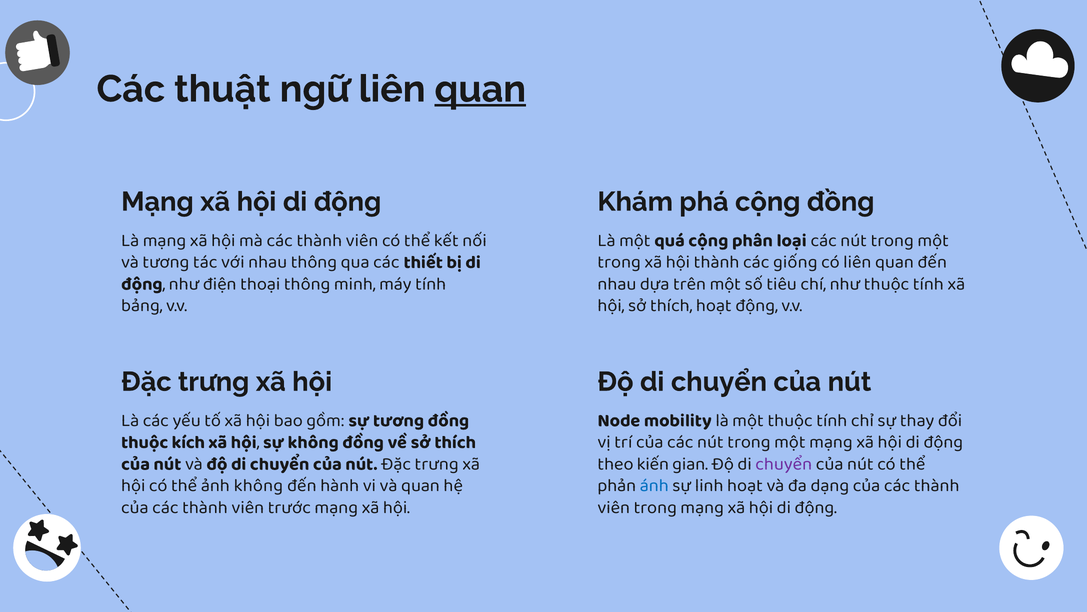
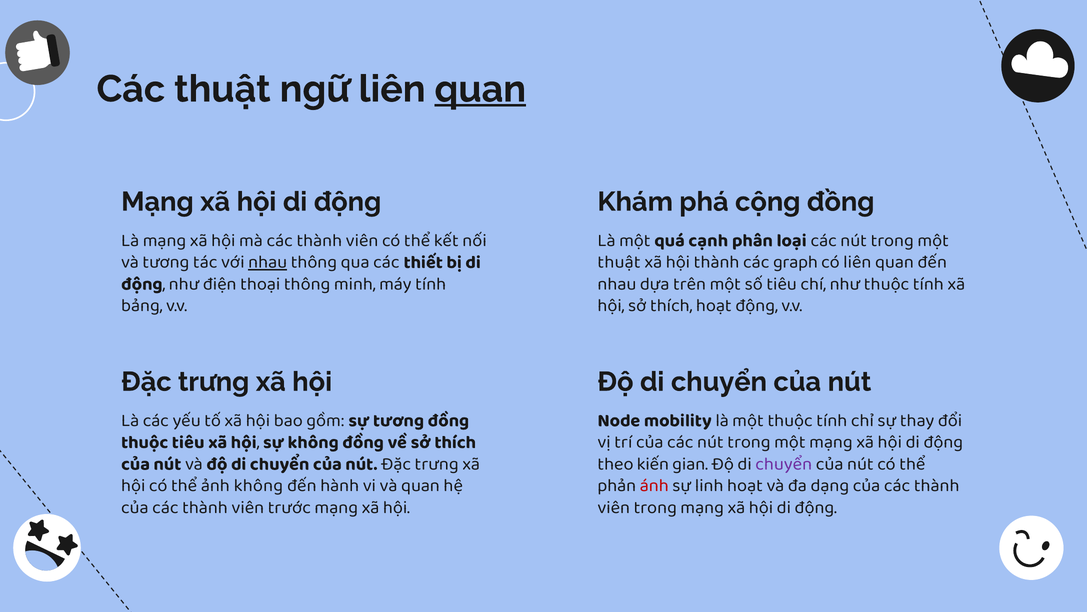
quá cộng: cộng -> cạnh (708, 240)
nhau underline: none -> present (268, 262)
trong: trong -> thuật (619, 262)
giống: giống -> graph (795, 262)
thuộc kích: kích -> tiêu (188, 442)
ánh colour: blue -> red (654, 485)
